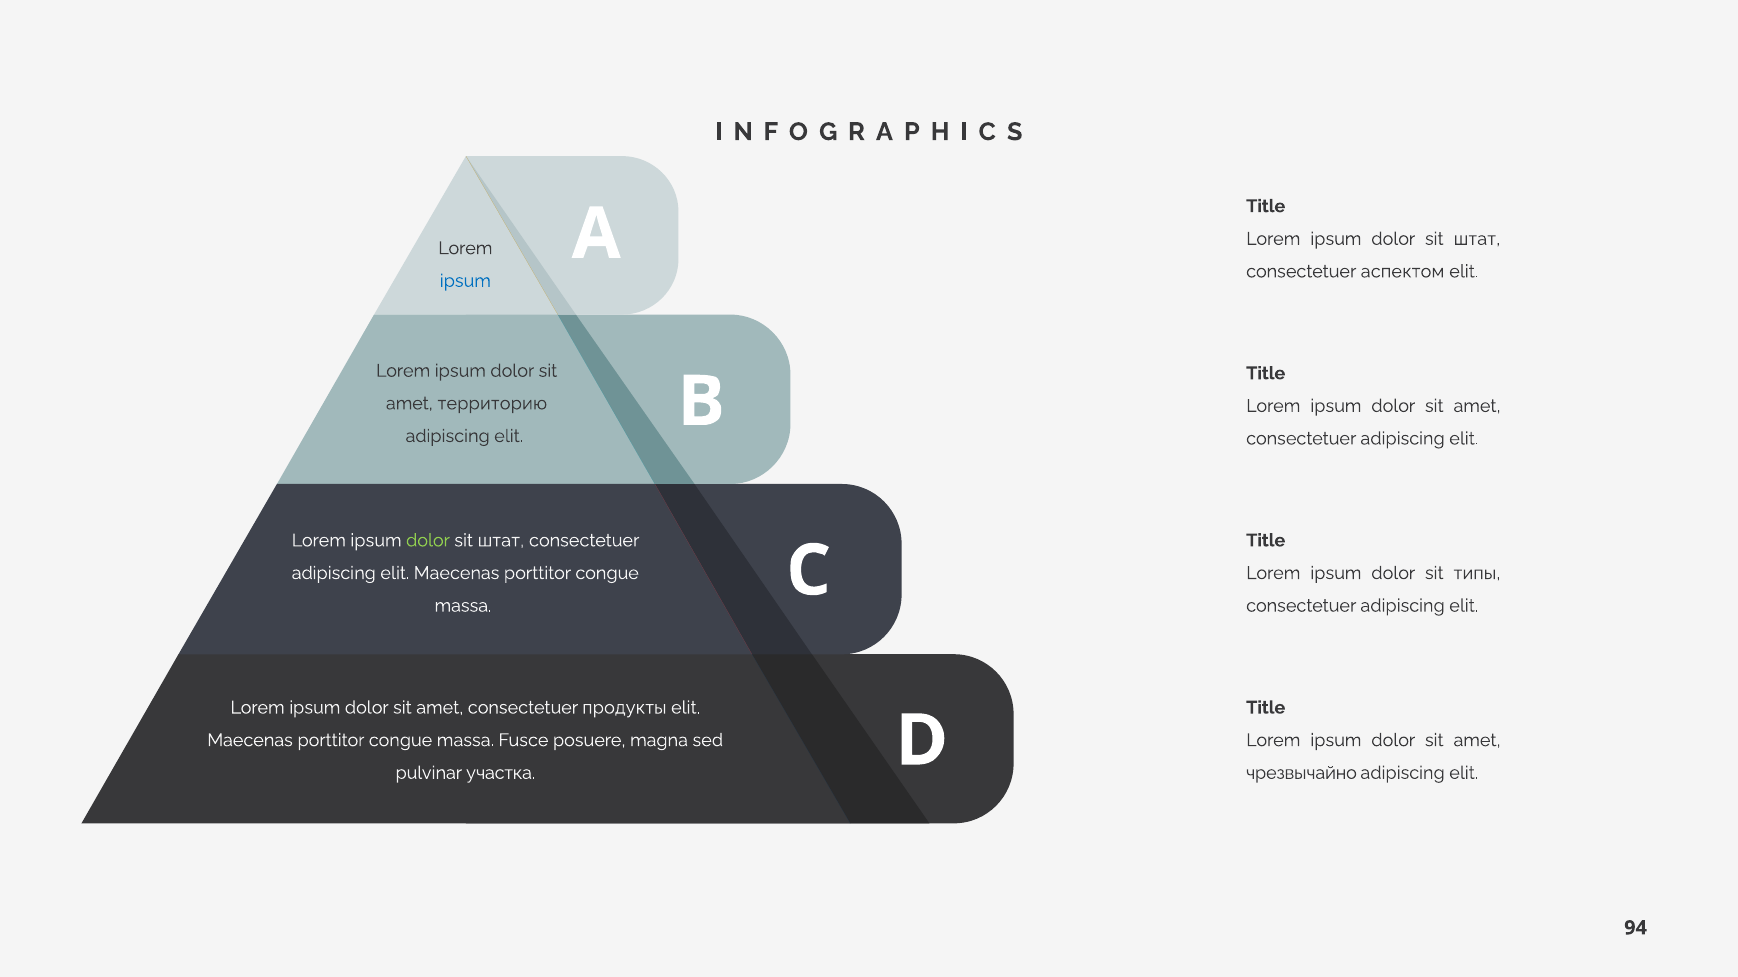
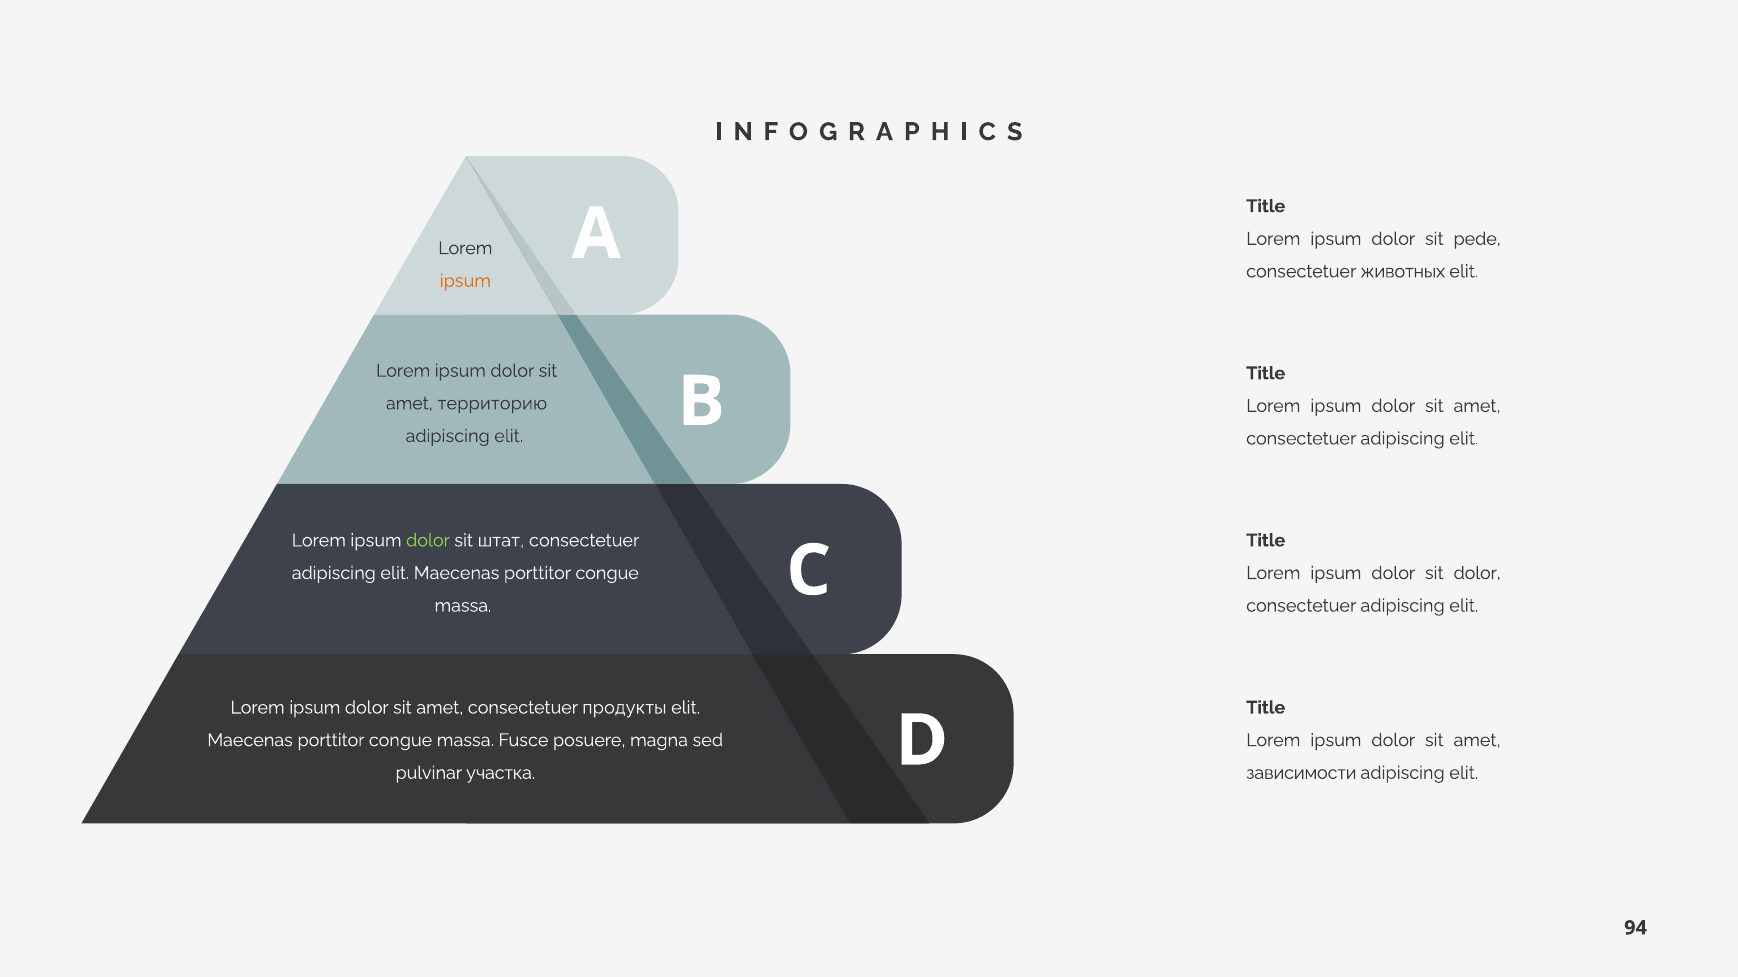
штат: штат -> pede (1477, 239)
аспектом: аспектом -> животных (1403, 272)
ipsum colour: blue -> orange (465, 281)
sit типы: типы -> dolor (1477, 573)
чрезвычайно: чрезвычайно -> зависимости (1301, 773)
